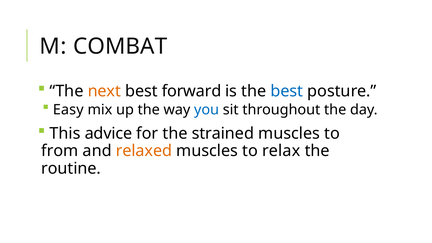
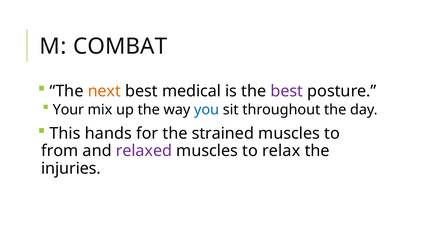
forward: forward -> medical (191, 91)
best colour: blue -> purple (287, 91)
Easy: Easy -> Your (68, 110)
advice: advice -> hands (108, 133)
relaxed colour: orange -> purple (144, 151)
routine: routine -> injuries (71, 168)
